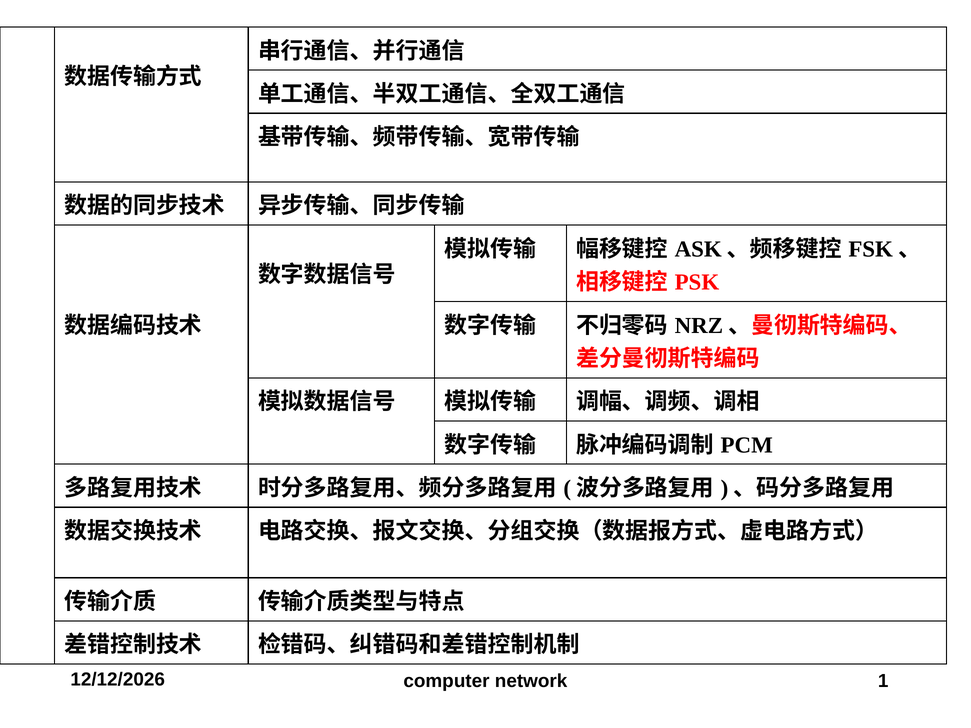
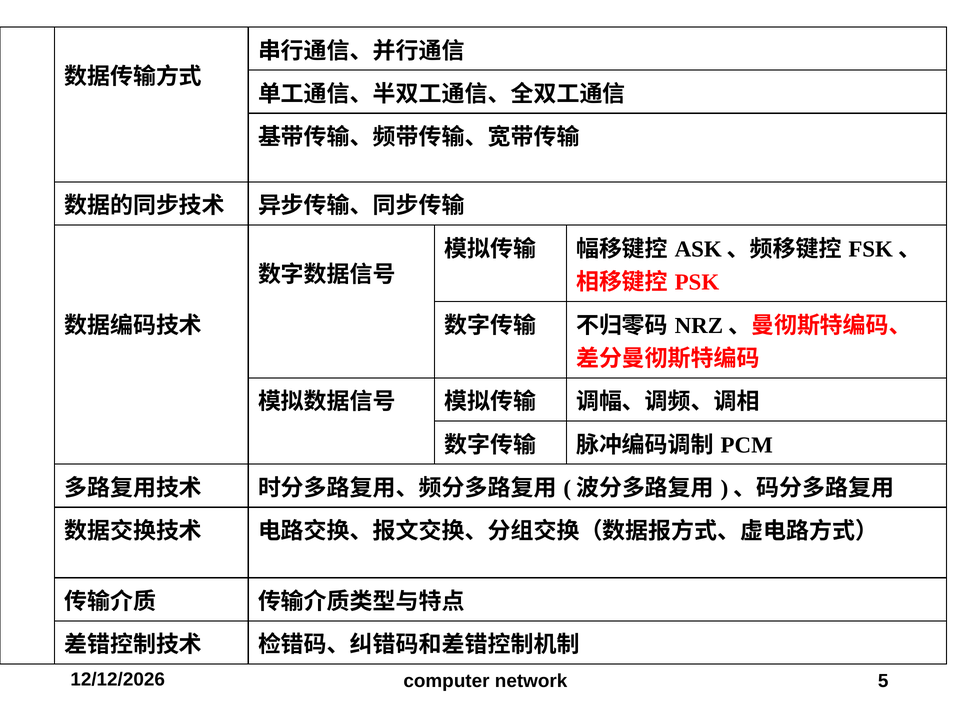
1: 1 -> 5 (883, 681)
